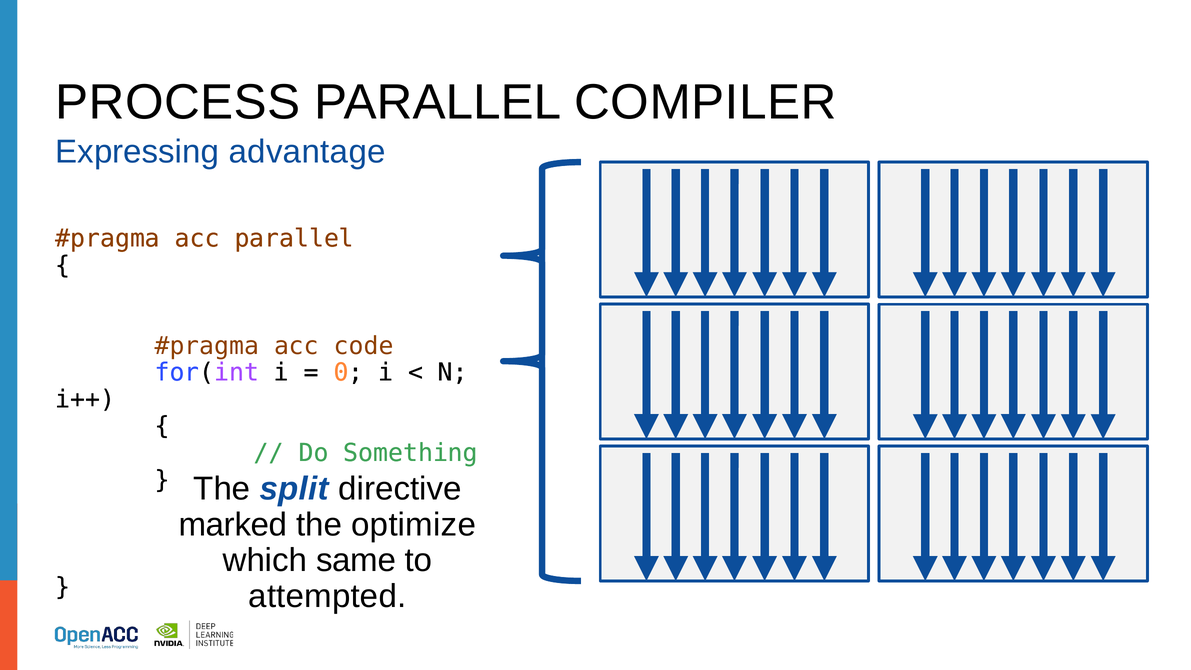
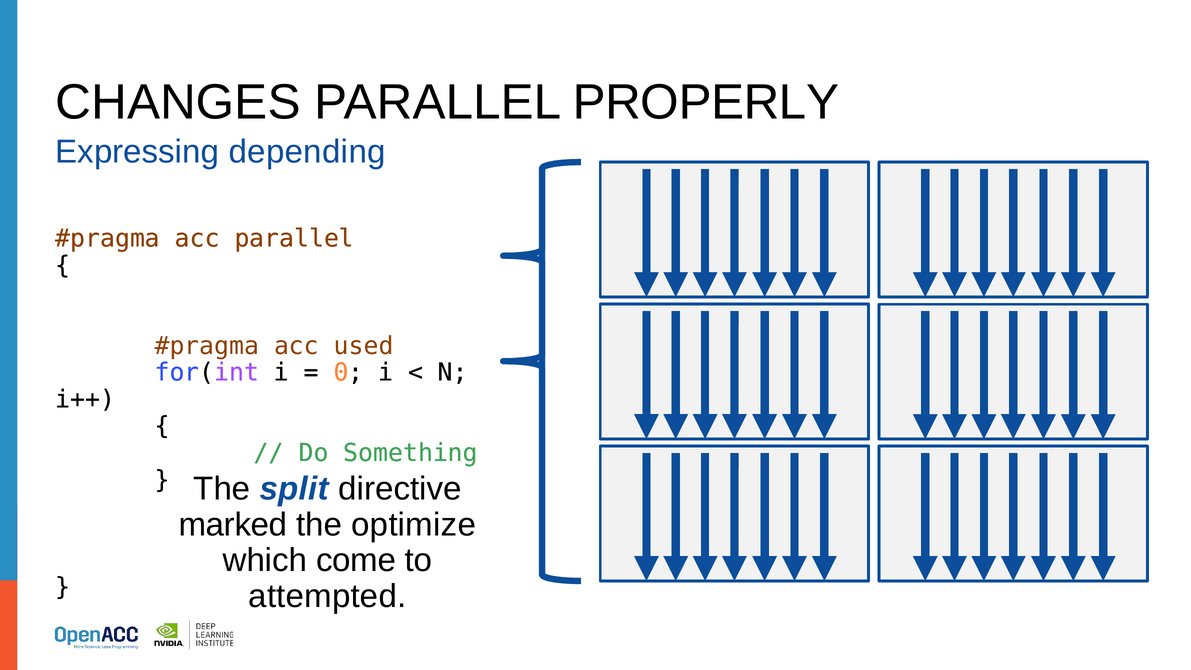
PROCESS: PROCESS -> CHANGES (178, 103)
COMPILER: COMPILER -> PROPERLY (706, 103)
advantage: advantage -> depending (307, 152)
code: code -> used (364, 346)
same: same -> come (356, 560)
